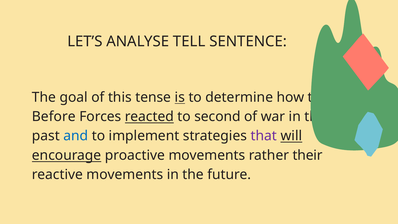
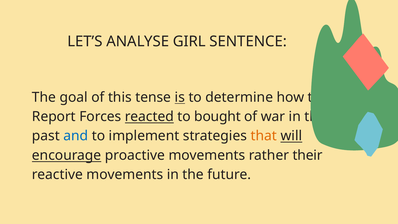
TELL: TELL -> GIRL (189, 41)
Before: Before -> Report (54, 116)
second: second -> bought (218, 116)
that colour: purple -> orange (264, 136)
